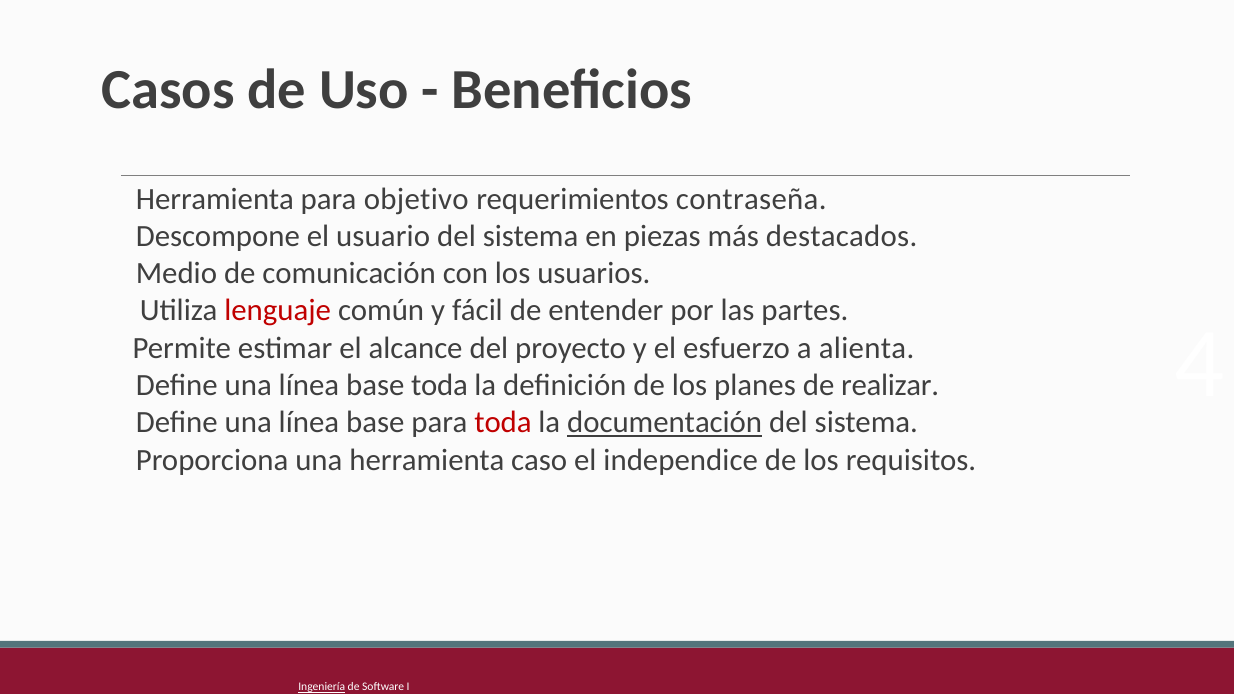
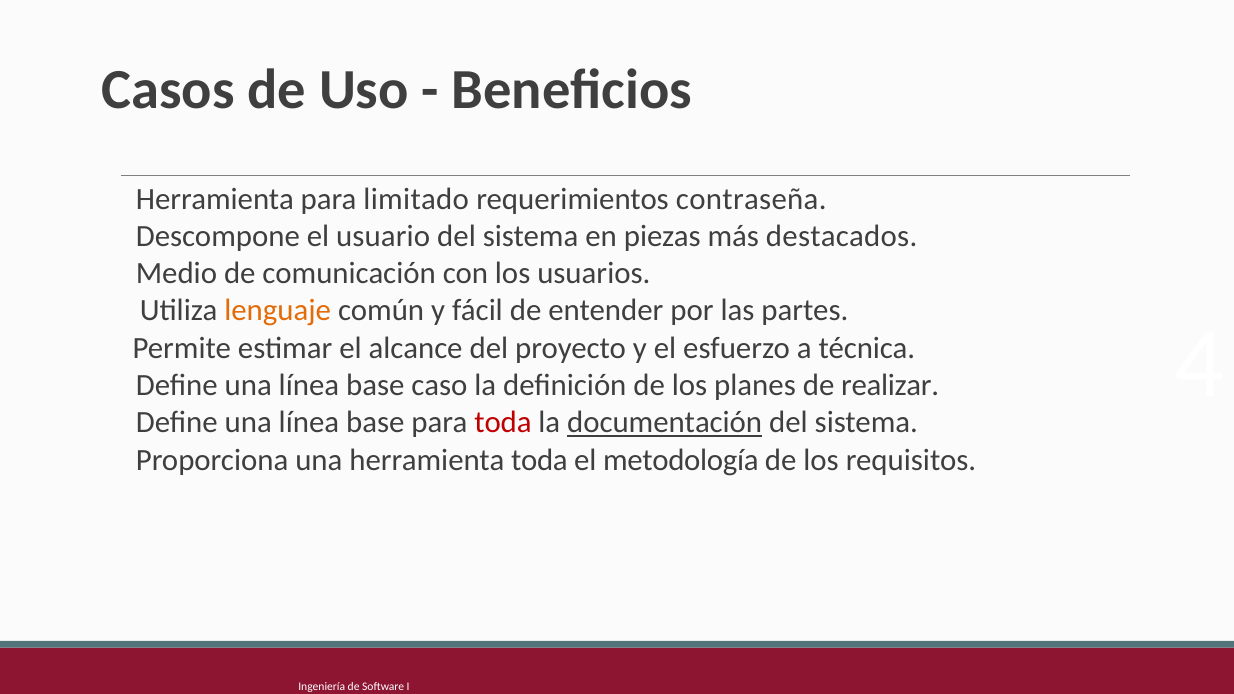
objetivo: objetivo -> limitado (416, 199)
lenguaje colour: red -> orange (278, 311)
alienta: alienta -> técnica (867, 348)
base toda: toda -> caso (439, 385)
herramienta caso: caso -> toda (539, 460)
independice: independice -> metodología (681, 460)
Ingeniería underline: present -> none (322, 687)
